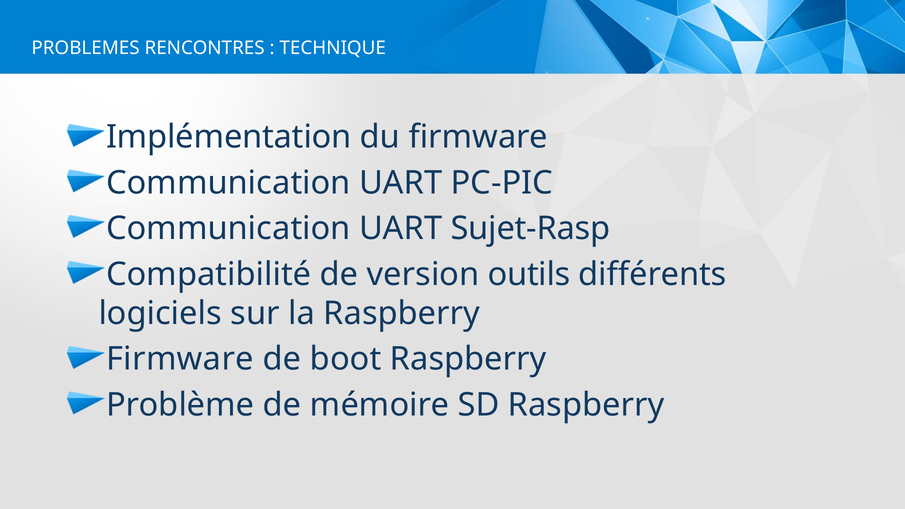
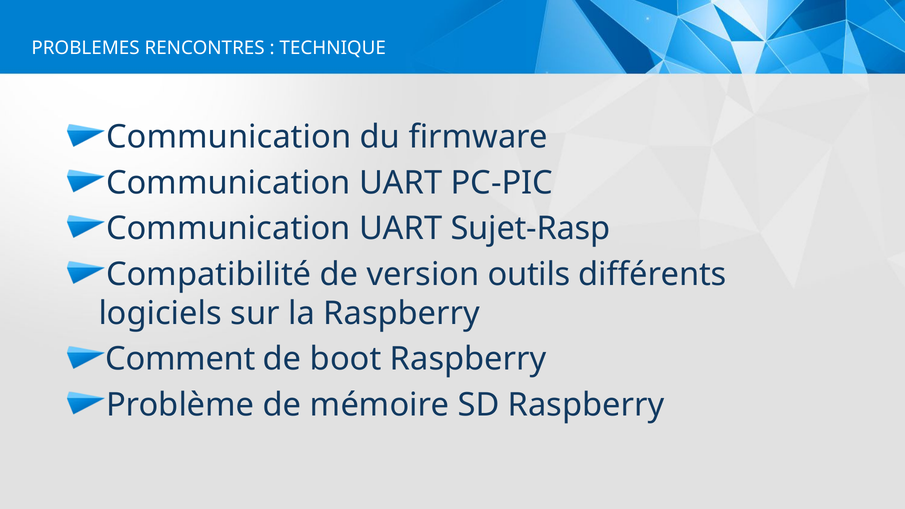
Implémentation: Implémentation -> Communication (229, 137)
Firmware: Firmware -> Comment (180, 359)
